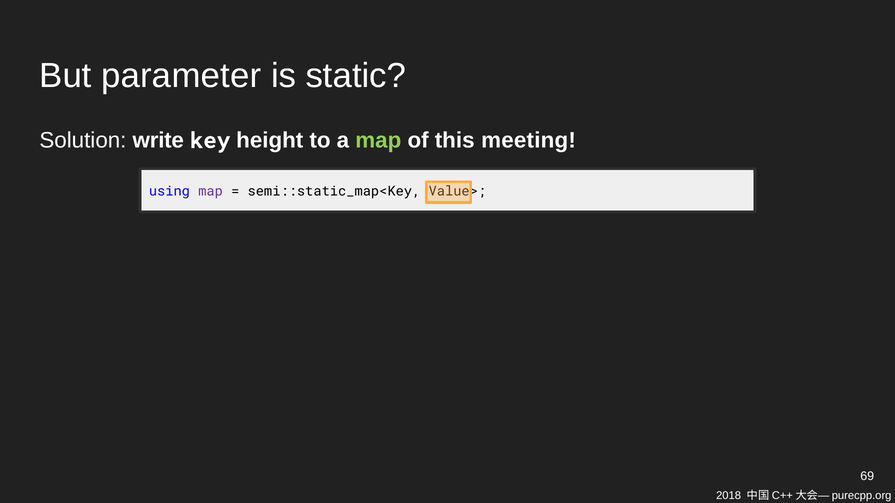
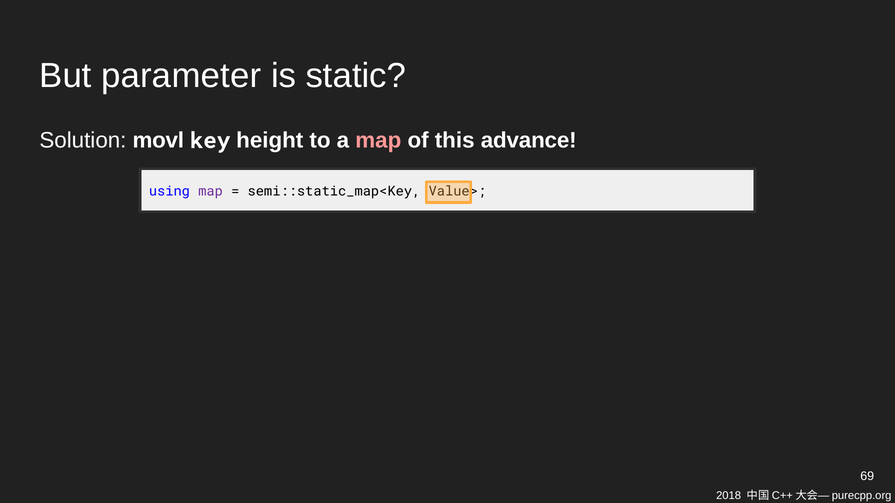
write: write -> movl (158, 141)
map colour: light green -> pink (378, 141)
meeting: meeting -> advance (529, 141)
